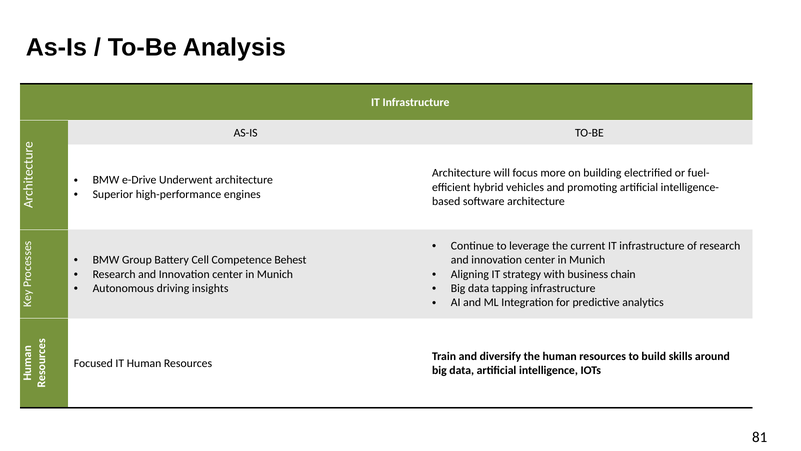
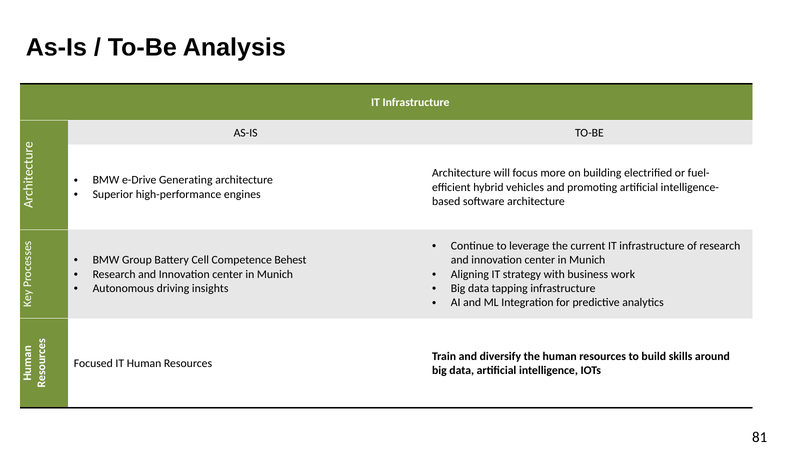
Underwent: Underwent -> Generating (186, 180)
chain: chain -> work (623, 274)
